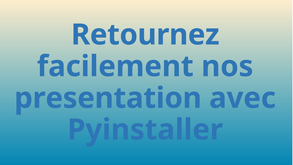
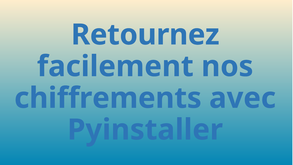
presentation: presentation -> chiffrements (108, 98)
